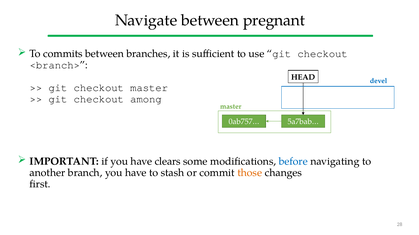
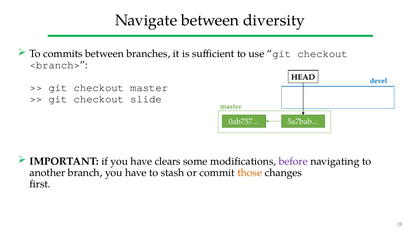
pregnant: pregnant -> diversity (274, 20)
among: among -> slide (146, 99)
before colour: blue -> purple (293, 162)
